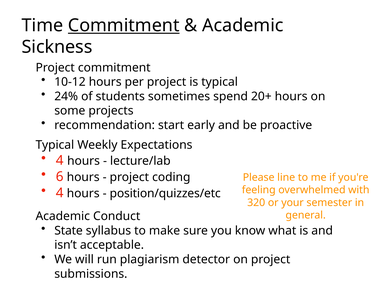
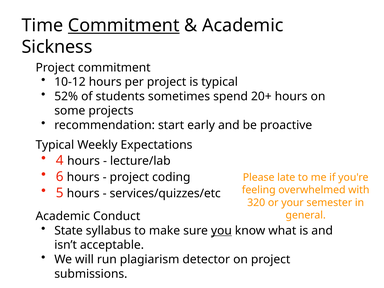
24%: 24% -> 52% (66, 96)
line: line -> late (286, 177)
4: 4 -> 5 (60, 193)
position/quizzes/etc: position/quizzes/etc -> services/quizzes/etc (165, 193)
you underline: none -> present (221, 231)
